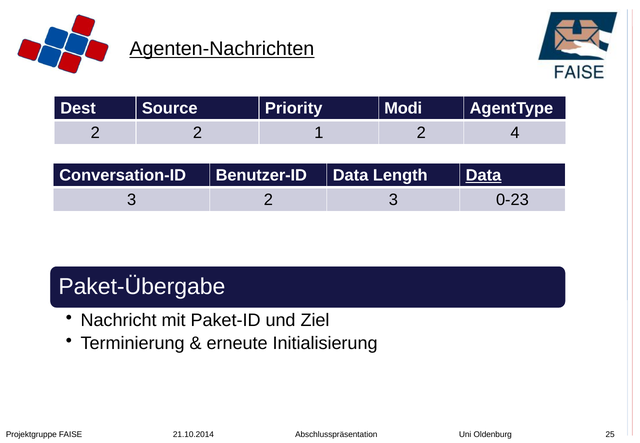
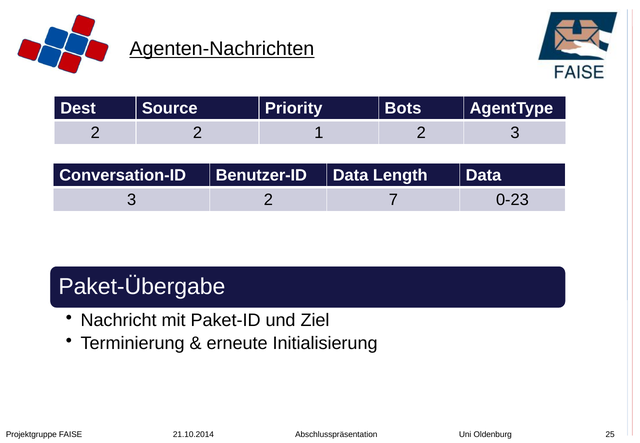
Modi: Modi -> Bots (403, 108)
2 4: 4 -> 3 (515, 133)
Data underline: present -> none (483, 175)
2 3: 3 -> 7 (393, 200)
